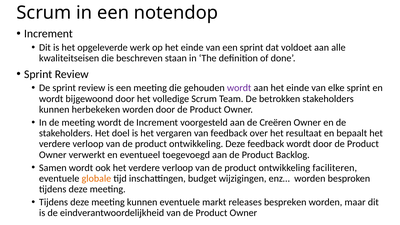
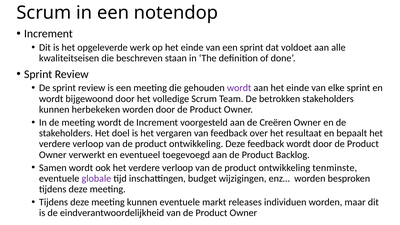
faciliteren: faciliteren -> tenminste (335, 168)
globale colour: orange -> purple (96, 178)
bespreken: bespreken -> individuen (285, 202)
